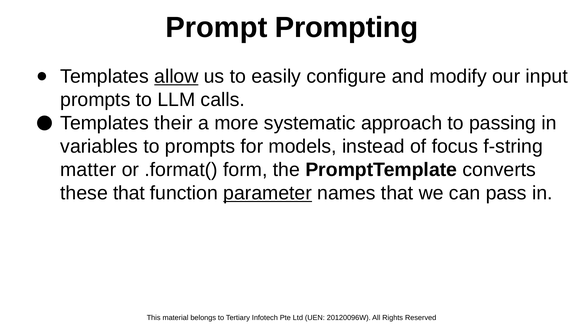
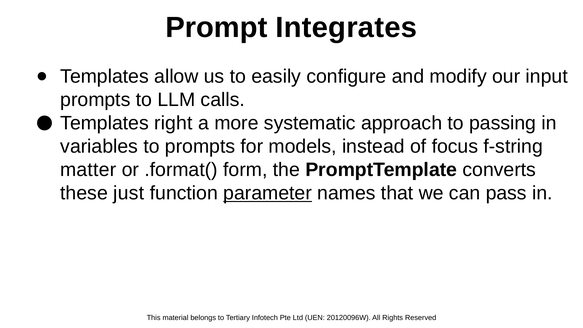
Prompting: Prompting -> Integrates (346, 27)
allow underline: present -> none (176, 76)
their: their -> right (173, 123)
these that: that -> just (129, 193)
